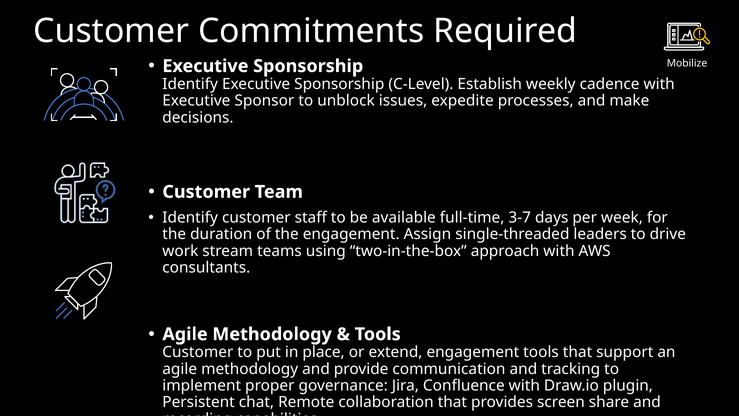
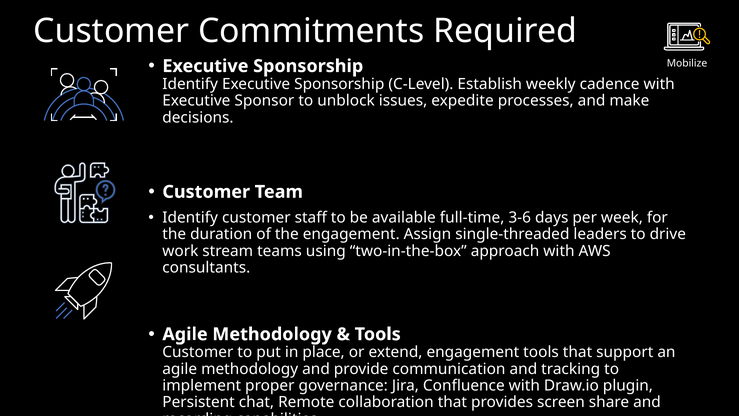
3-7: 3-7 -> 3-6 (520, 218)
